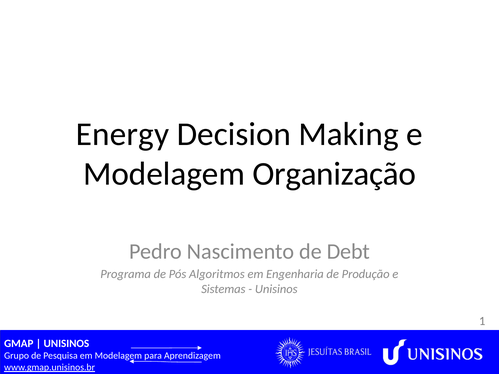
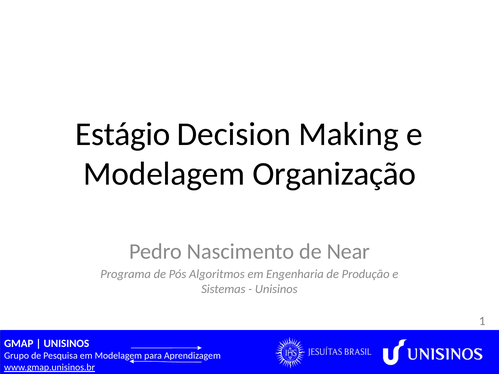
Energy: Energy -> Estágio (123, 134)
Debt: Debt -> Near (348, 252)
